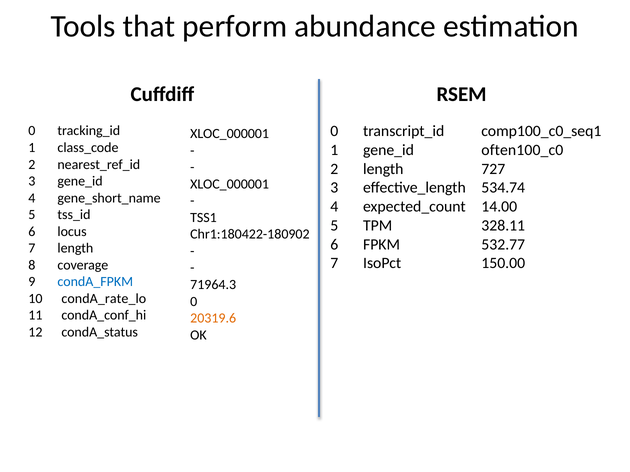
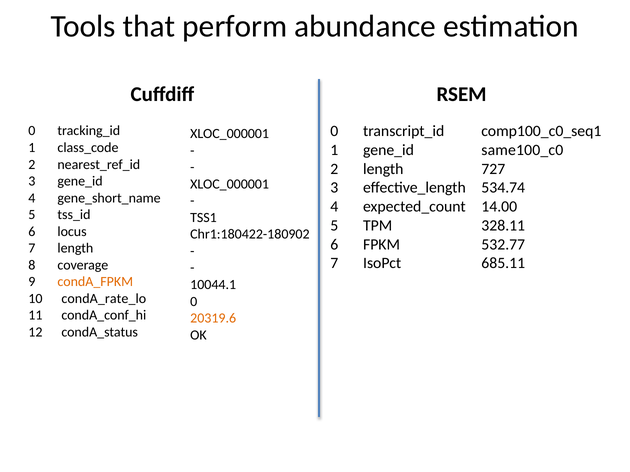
often100_c0: often100_c0 -> same100_c0 (522, 150)
150.00: 150.00 -> 685.11 (503, 264)
condA_FPKM colour: blue -> orange (95, 282)
71964.3: 71964.3 -> 10044.1 (213, 285)
